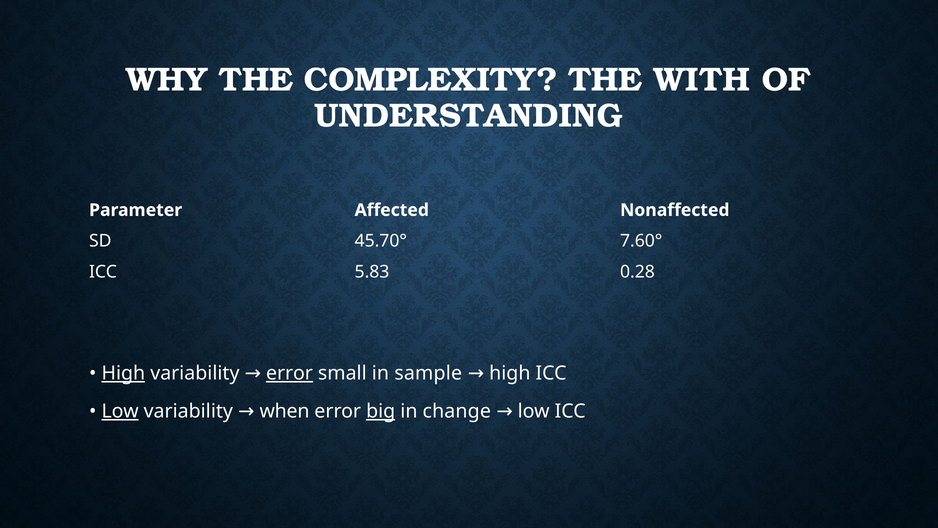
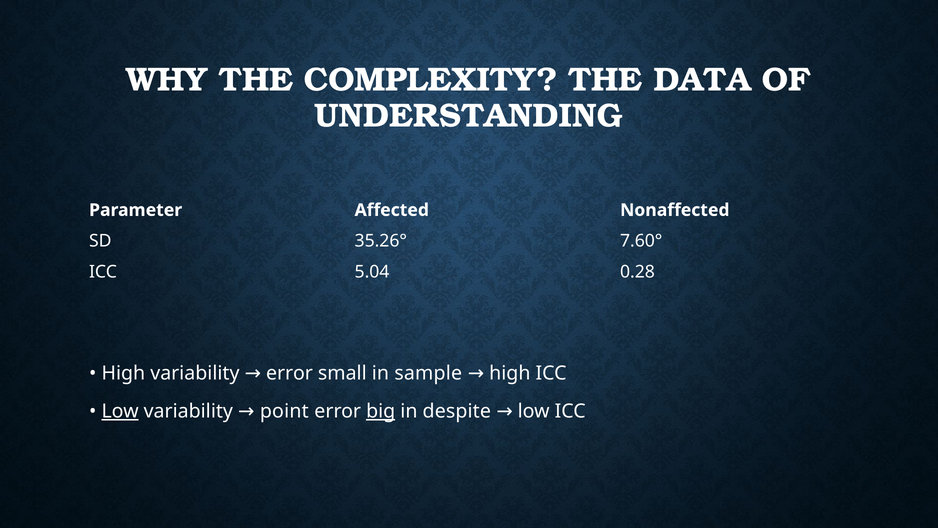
WITH: WITH -> DATA (702, 80)
45.70°: 45.70° -> 35.26° (381, 241)
5.83: 5.83 -> 5.04 (372, 272)
High underline: present -> none (123, 373)
error underline: present -> none (290, 373)
when: when -> point (284, 411)
change: change -> despite (457, 411)
